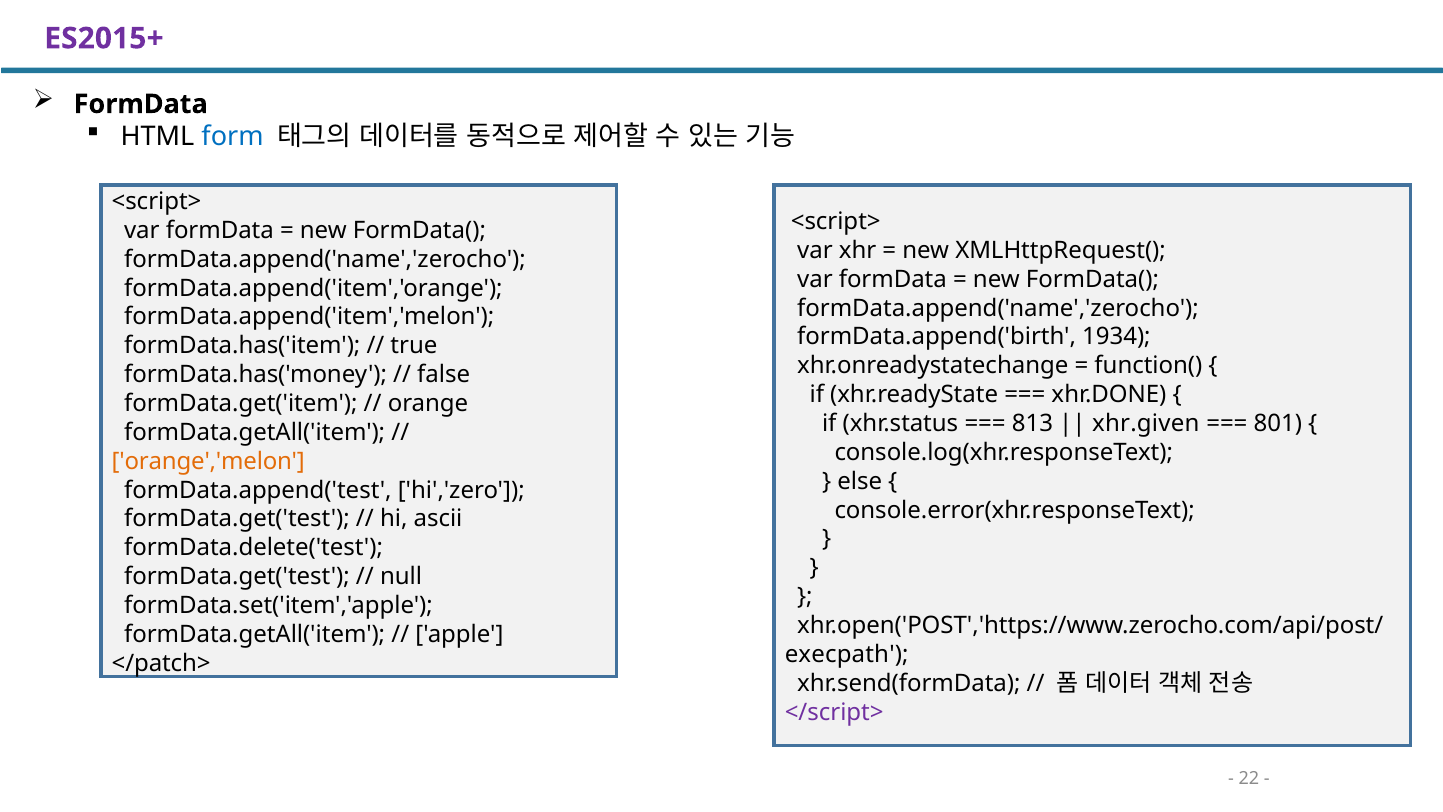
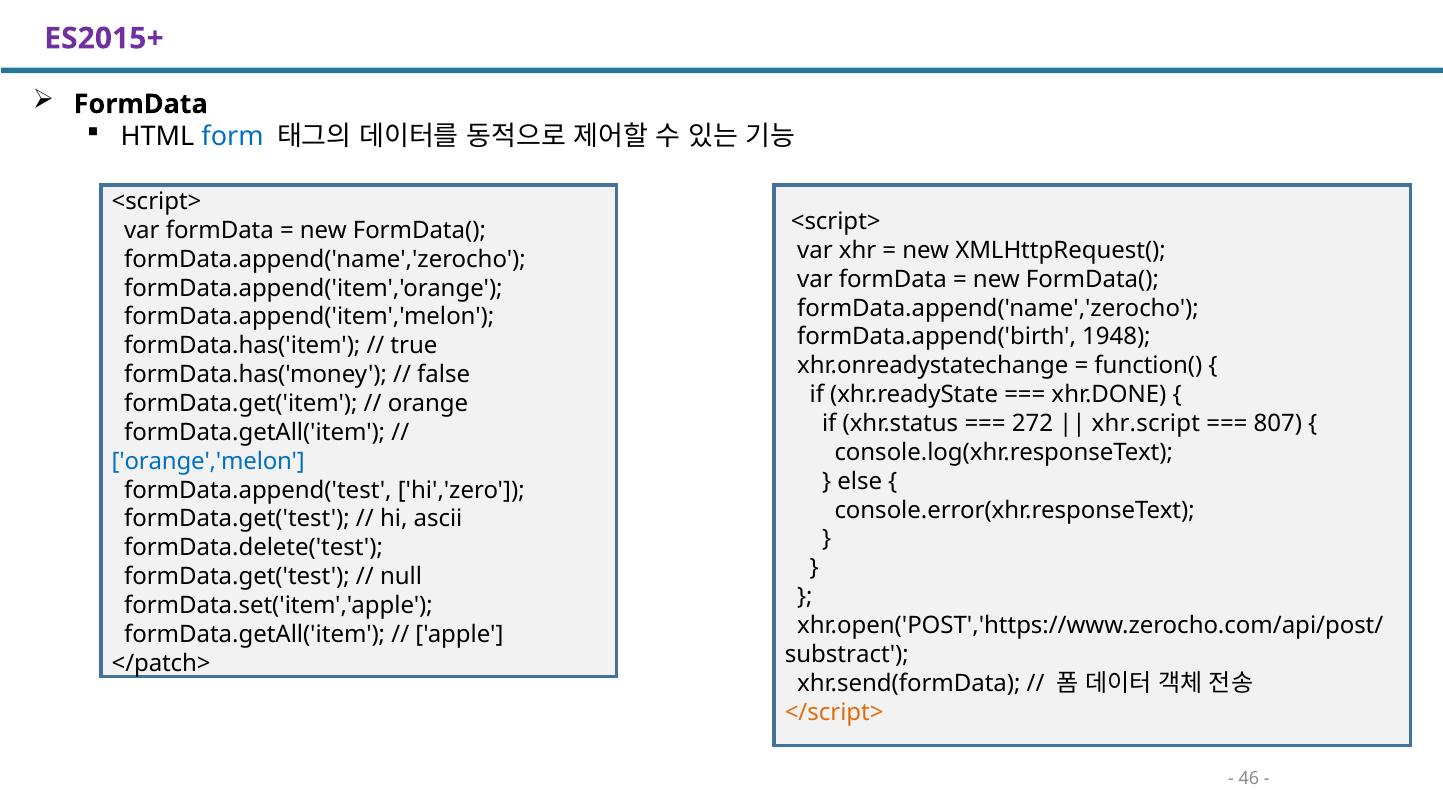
1934: 1934 -> 1948 (1116, 337)
813: 813 -> 272 (1032, 423)
xhr.given: xhr.given -> xhr.script (1146, 423)
801: 801 -> 807 (1278, 423)
orange','melon colour: orange -> blue (208, 461)
execpath: execpath -> substract (847, 654)
</script> colour: purple -> orange (834, 712)
22: 22 -> 46 (1249, 779)
